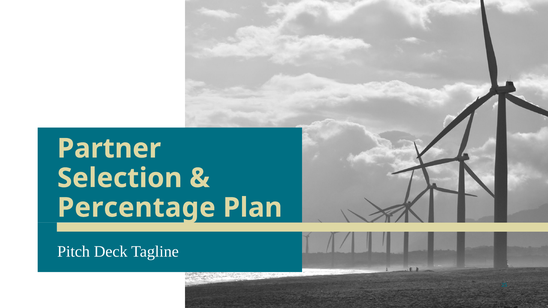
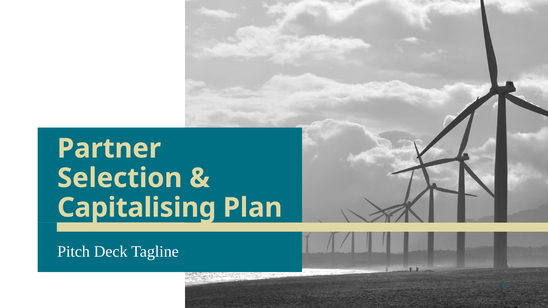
Percentage: Percentage -> Capitalising (137, 208)
